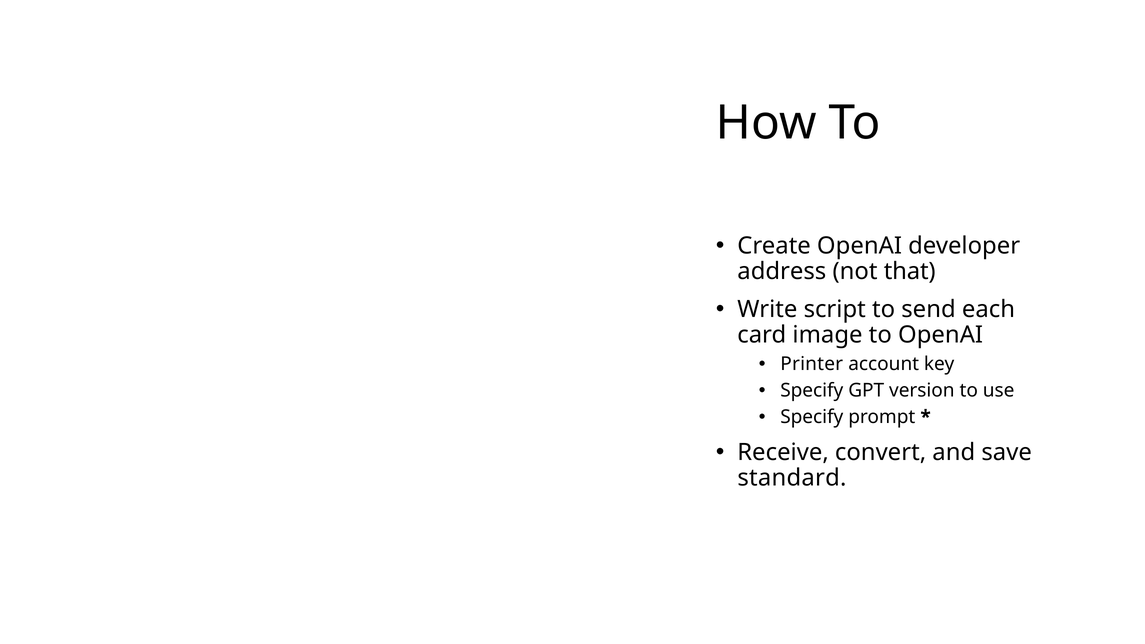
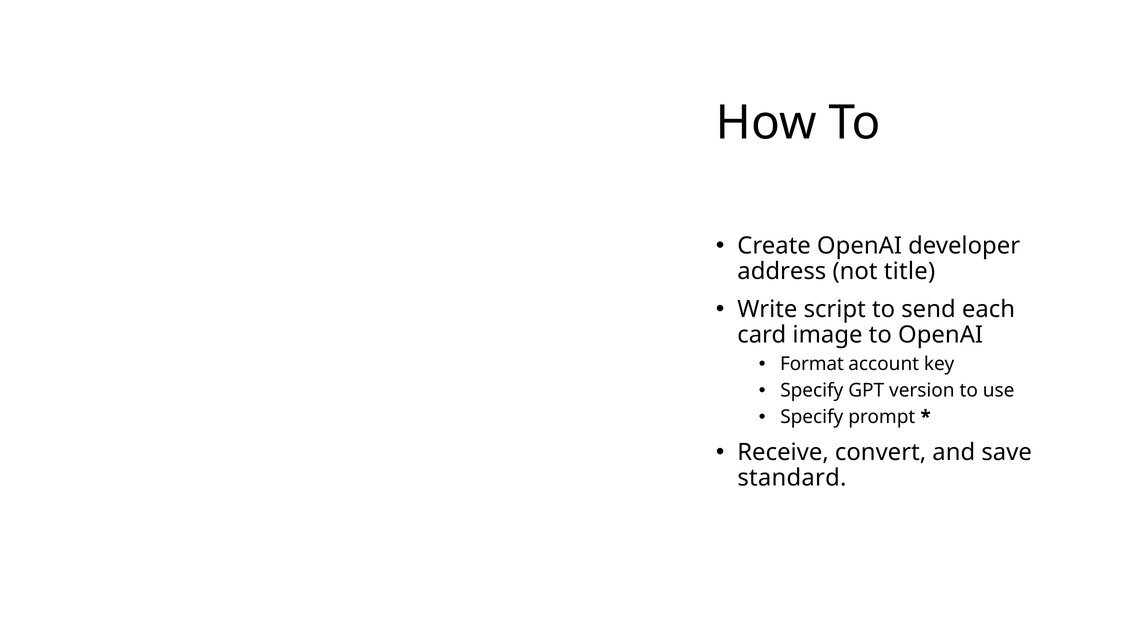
that: that -> title (910, 271)
Printer: Printer -> Format (812, 364)
